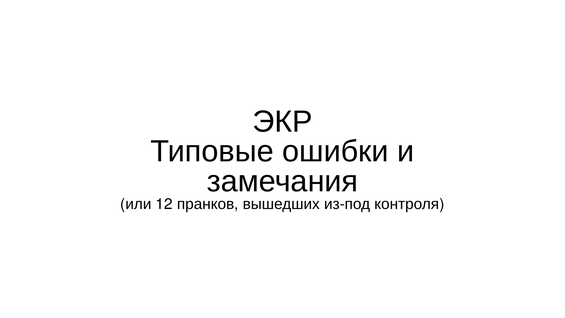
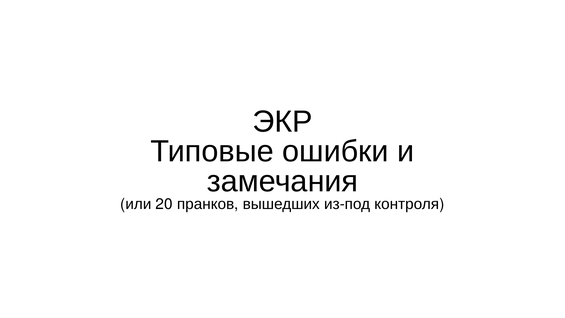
12: 12 -> 20 (164, 204)
